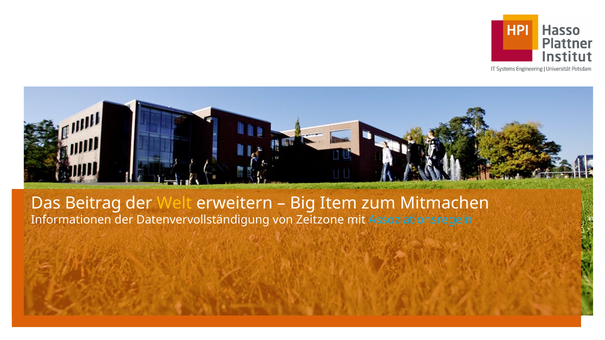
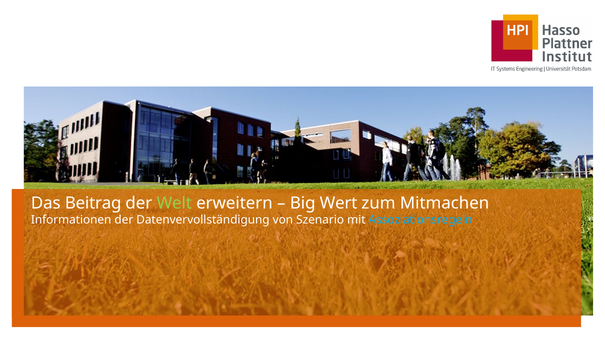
Welt colour: yellow -> light green (174, 204)
Item: Item -> Wert (339, 204)
Zeitzone: Zeitzone -> Szenario (320, 220)
